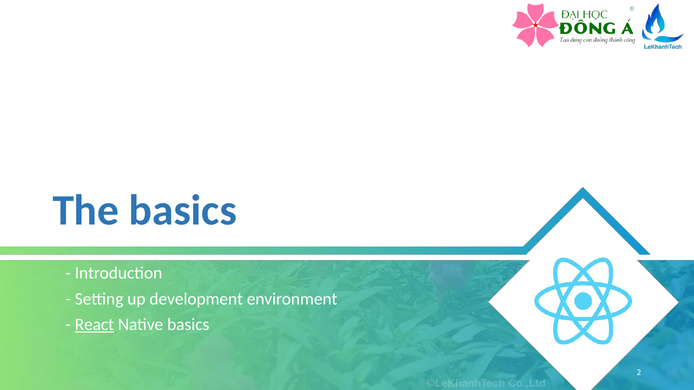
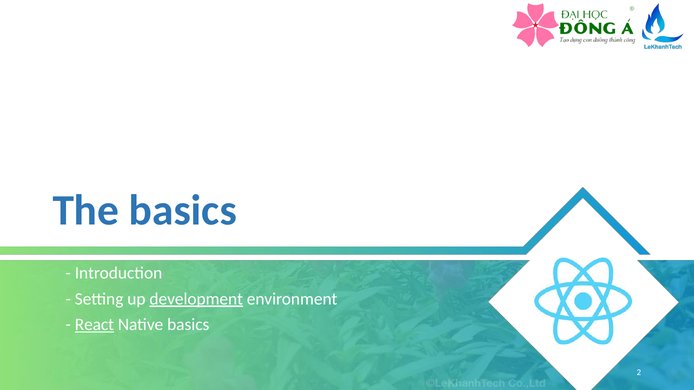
development underline: none -> present (196, 299)
